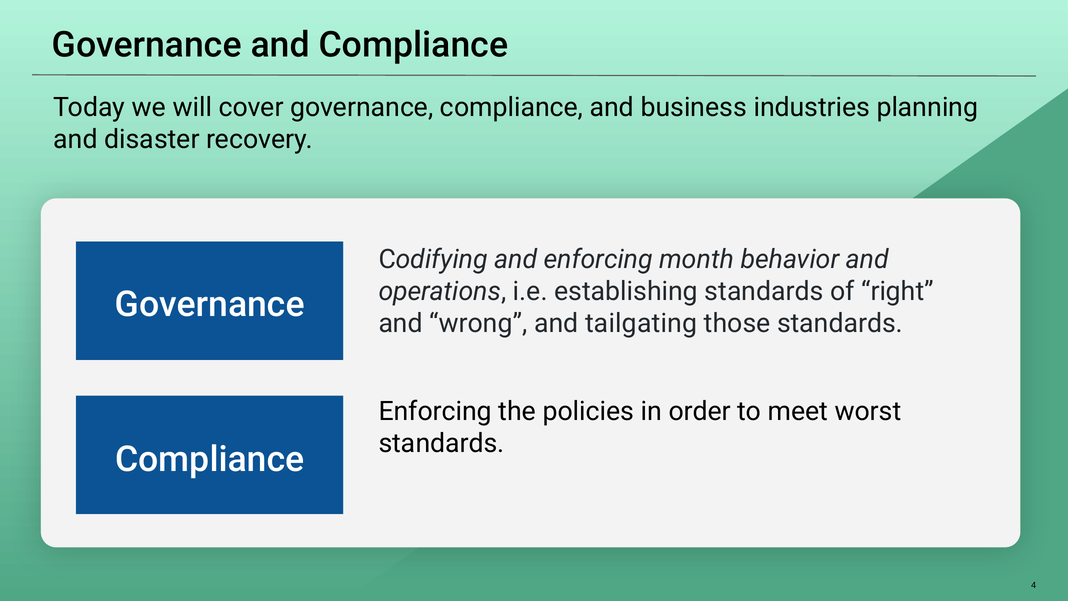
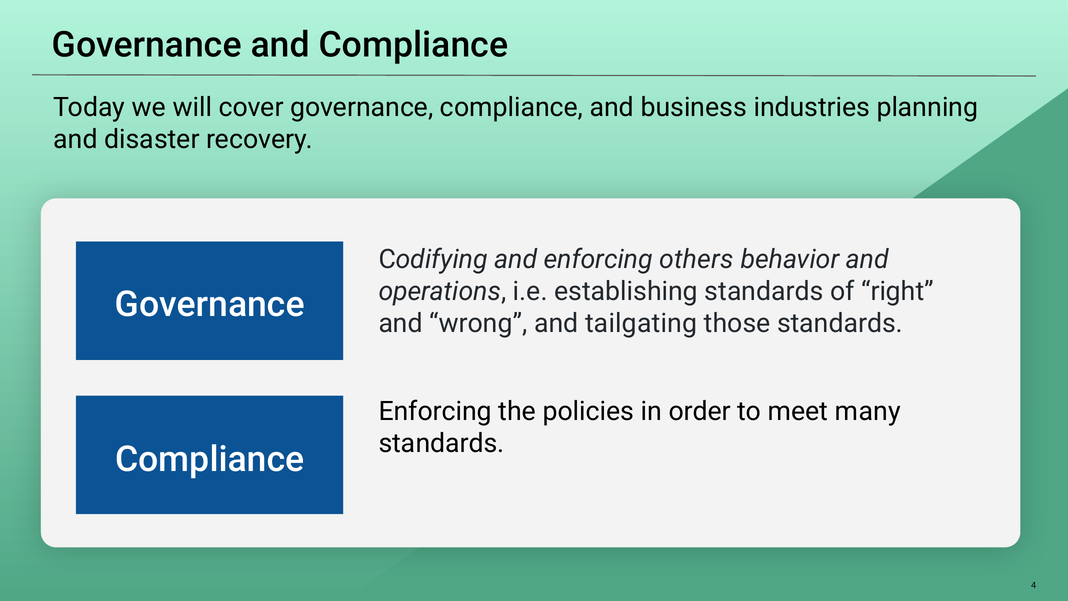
month: month -> others (696, 259)
worst: worst -> many (868, 411)
